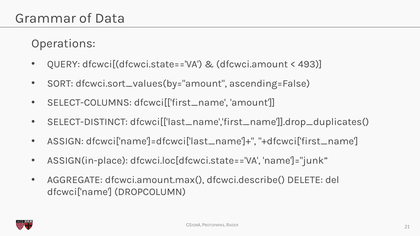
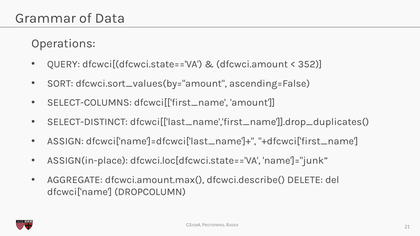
493: 493 -> 352 (310, 64)
